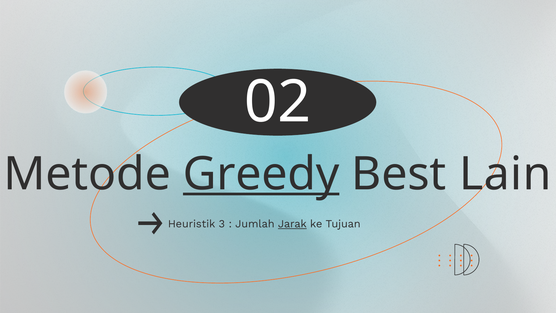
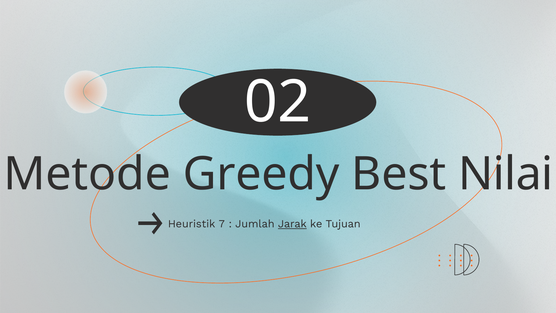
Greedy underline: present -> none (261, 174)
Lain: Lain -> Nilai (506, 174)
3: 3 -> 7 (222, 224)
